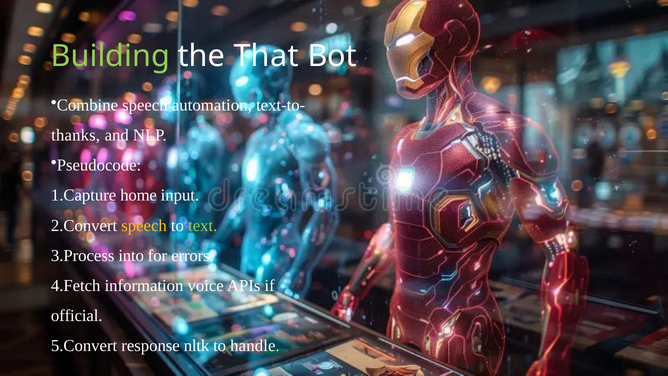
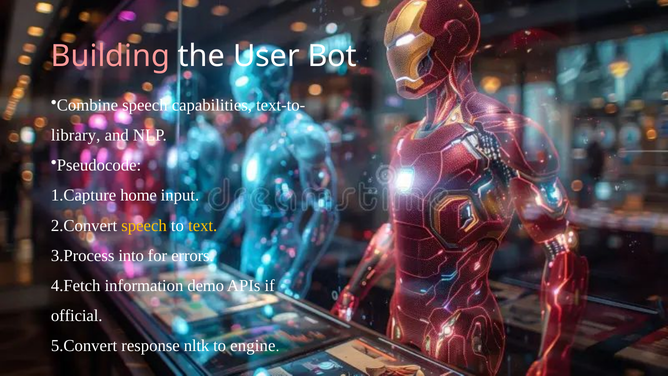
Building colour: light green -> pink (110, 56)
That: That -> User (266, 56)
automation: automation -> capabilities (212, 105)
thanks: thanks -> library (76, 135)
text colour: light green -> yellow (203, 225)
voice: voice -> demo (206, 286)
handle: handle -> engine (253, 346)
